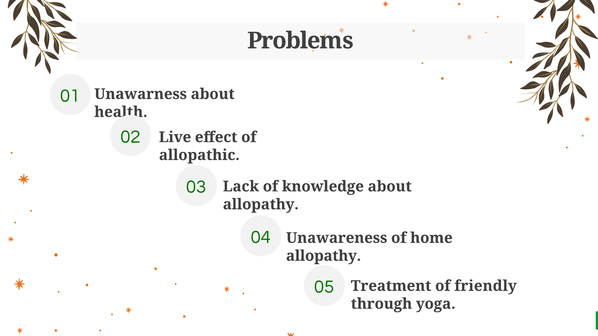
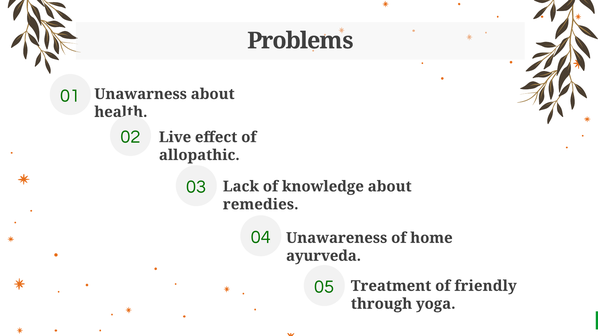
allopathy: allopathy -> remedies (261, 205)
allopathy: allopathy -> ayurveda (324, 256)
